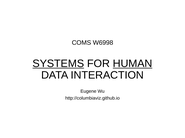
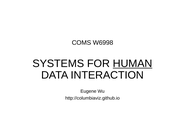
SYSTEMS underline: present -> none (58, 64)
